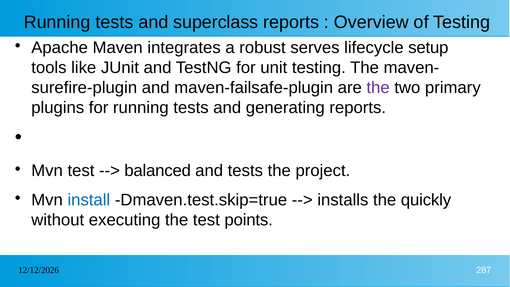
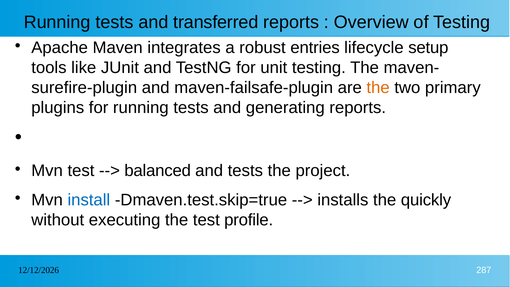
superclass: superclass -> transferred (216, 22)
serves: serves -> entries (315, 48)
the colour: purple -> orange (378, 88)
points: points -> profile (249, 220)
